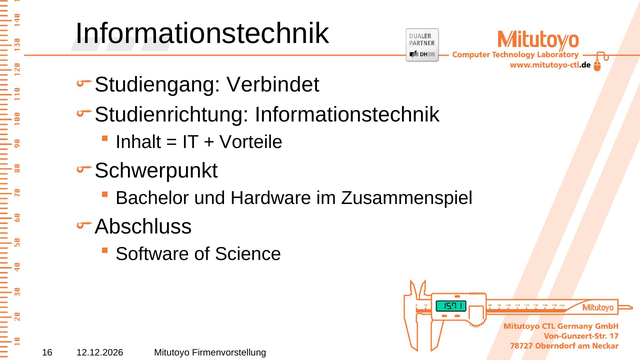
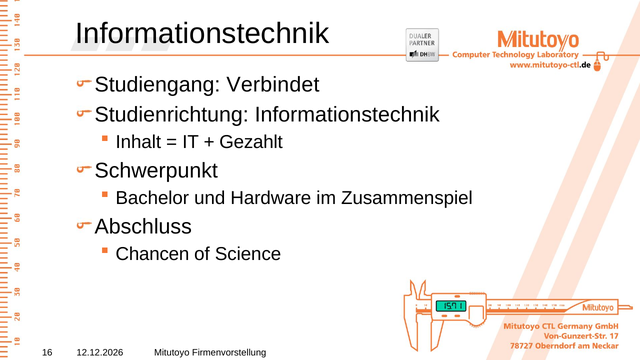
Vorteile: Vorteile -> Gezahlt (251, 142)
Software: Software -> Chancen (152, 254)
